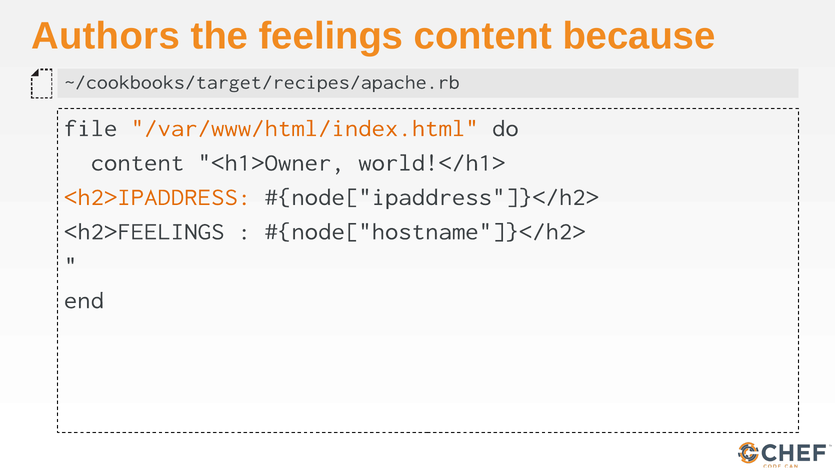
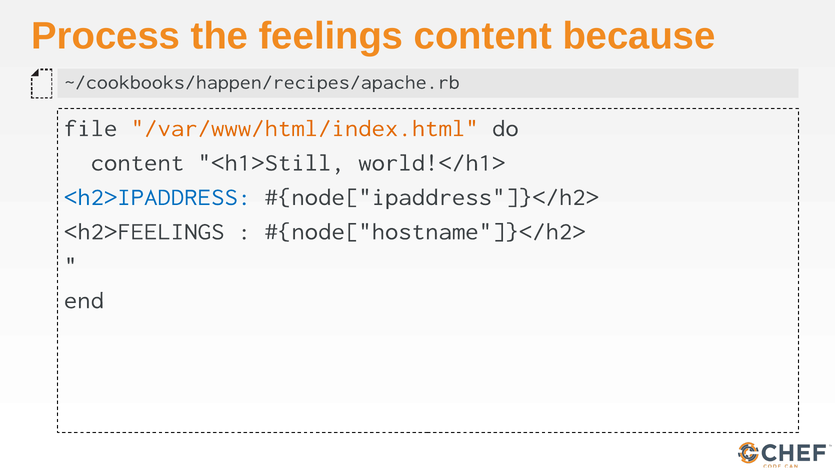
Authors: Authors -> Process (106, 36)
~/cookbooks/target/recipes/apache.rb: ~/cookbooks/target/recipes/apache.rb -> ~/cookbooks/happen/recipes/apache.rb (262, 82)
<h1>Owner: <h1>Owner -> <h1>Still (271, 162)
<h2>IPADDRESS colour: orange -> blue (158, 197)
